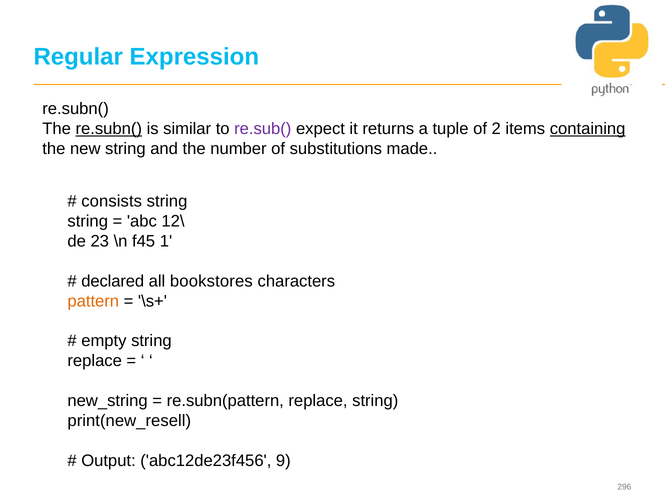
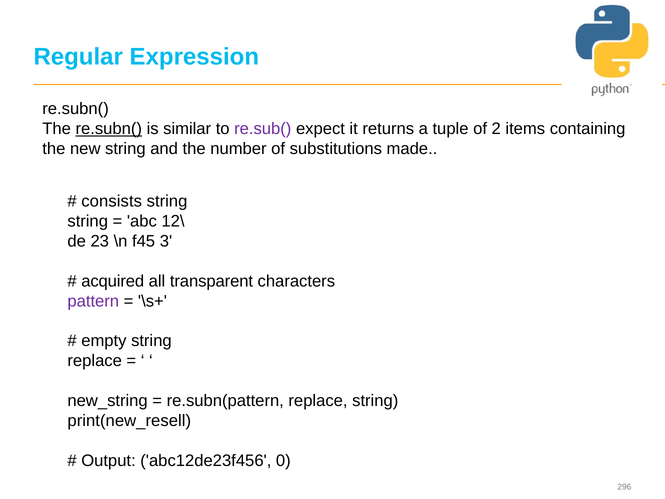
containing underline: present -> none (588, 129)
1: 1 -> 3 (166, 241)
declared: declared -> acquired (113, 281)
bookstores: bookstores -> transparent (211, 281)
pattern colour: orange -> purple (93, 301)
9: 9 -> 0 (283, 460)
